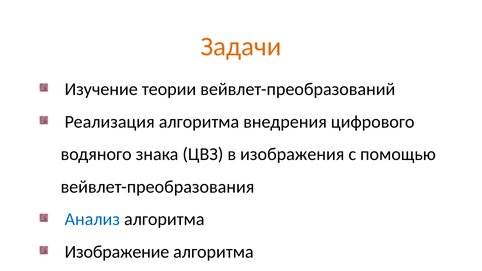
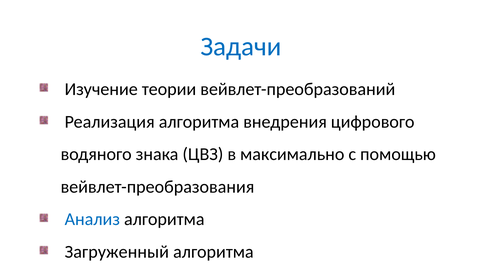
Задачи colour: orange -> blue (241, 46)
изображения: изображения -> максимально (292, 154)
Изображение: Изображение -> Загруженный (117, 252)
